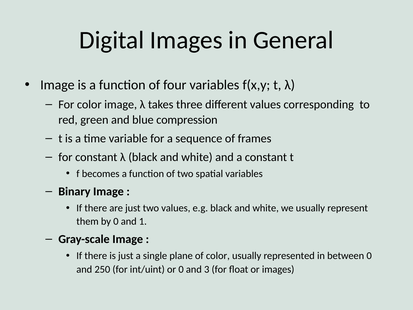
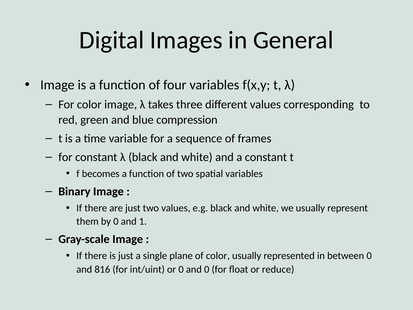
250: 250 -> 816 (102, 269)
and 3: 3 -> 0 (207, 269)
or images: images -> reduce (278, 269)
